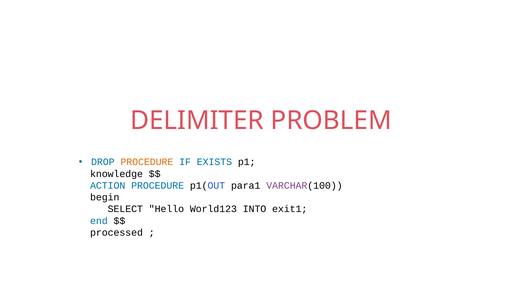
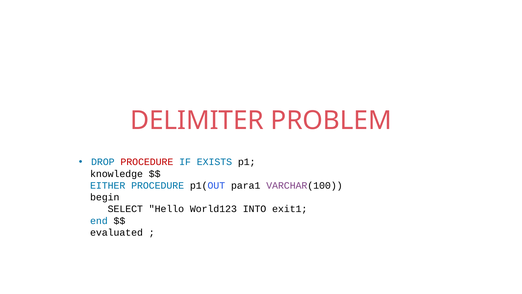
PROCEDURE colour: orange -> red (147, 162)
ACTION: ACTION -> EITHER (108, 185)
processed: processed -> evaluated (117, 232)
